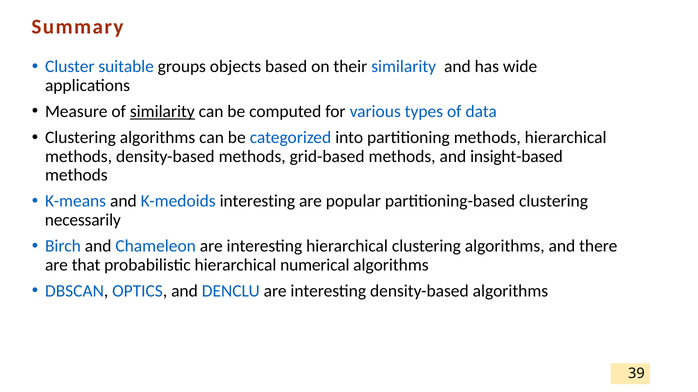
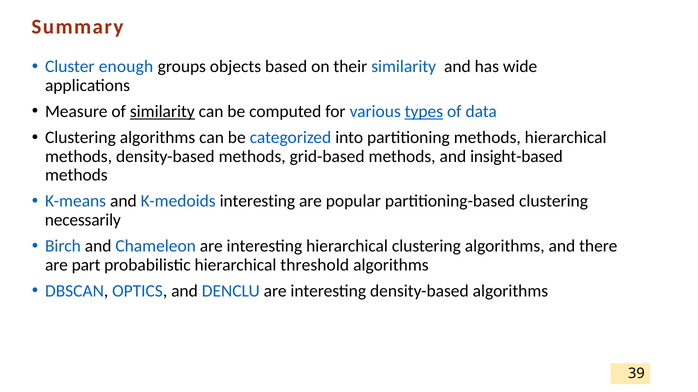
suitable: suitable -> enough (126, 67)
types underline: none -> present (424, 112)
that: that -> part (86, 265)
numerical: numerical -> threshold (315, 265)
